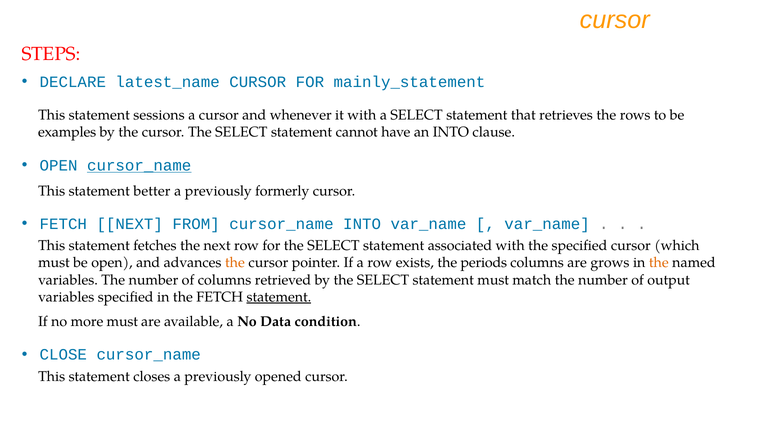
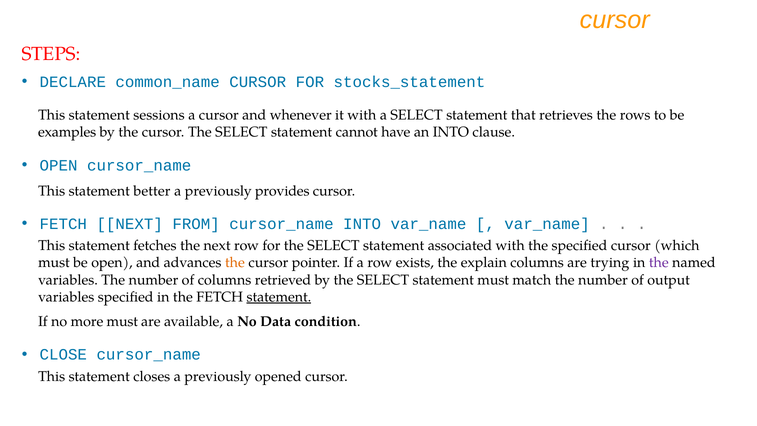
latest_name: latest_name -> common_name (168, 82)
mainly_statement: mainly_statement -> stocks_statement (409, 82)
cursor_name underline: present -> none (139, 165)
formerly: formerly -> provides (282, 191)
periods: periods -> explain (484, 263)
grows: grows -> trying (610, 263)
the colour: orange -> purple (659, 263)
